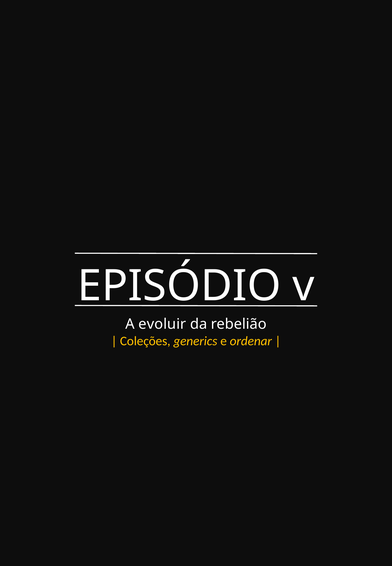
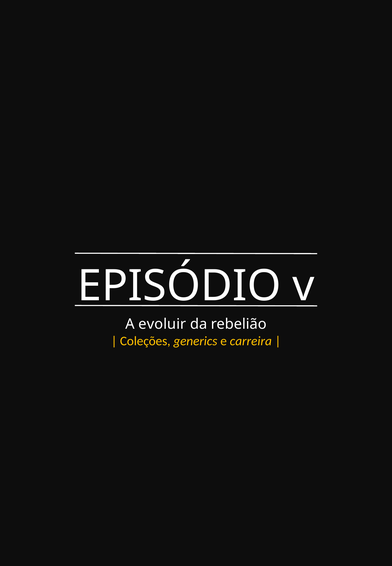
ordenar: ordenar -> carreira (251, 341)
